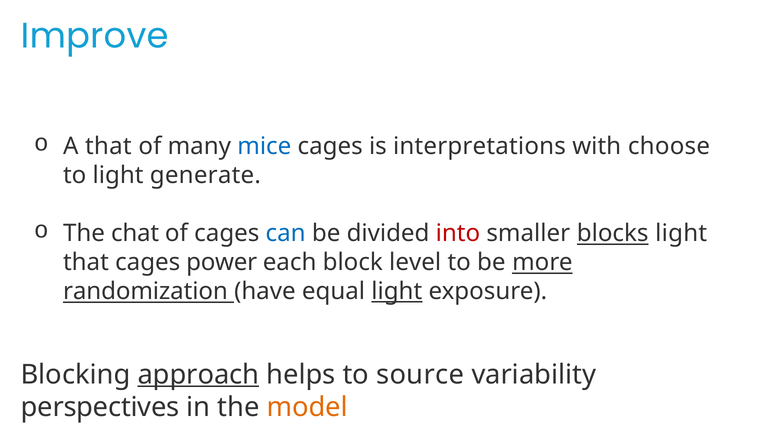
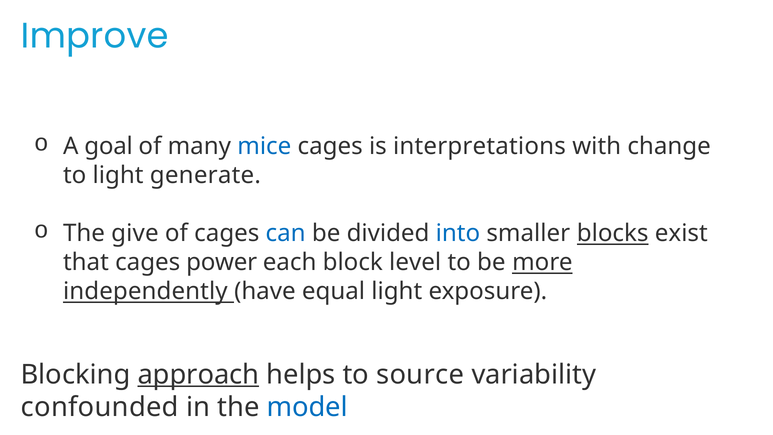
A that: that -> goal (109, 146)
choose: choose -> change (669, 146)
chat: chat -> give (135, 233)
into colour: red -> blue (458, 233)
blocks light: light -> exist (681, 233)
randomization: randomization -> independently (145, 291)
light underline: present -> none (397, 291)
perspectives: perspectives -> confounded (100, 407)
model colour: orange -> blue (307, 407)
